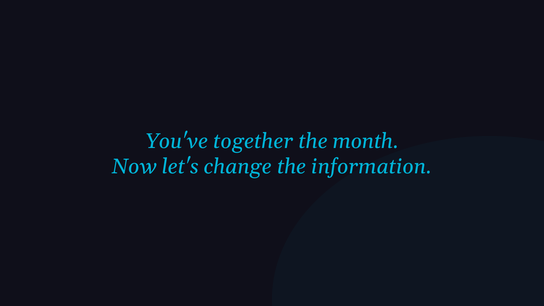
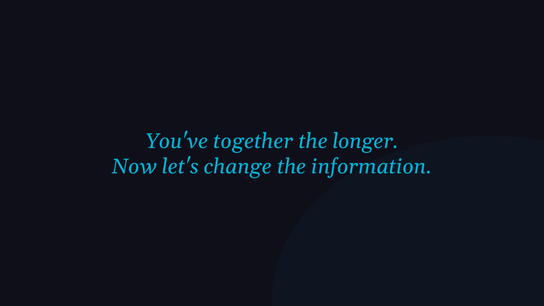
month: month -> longer (366, 141)
